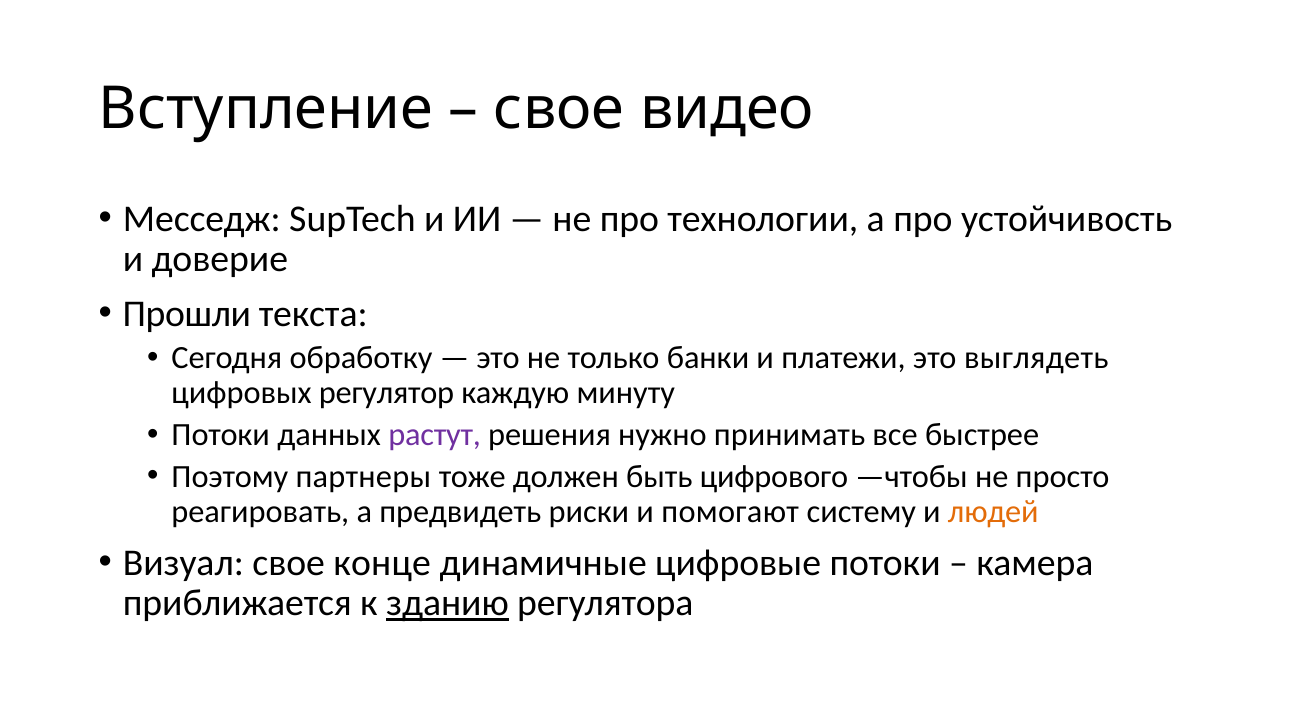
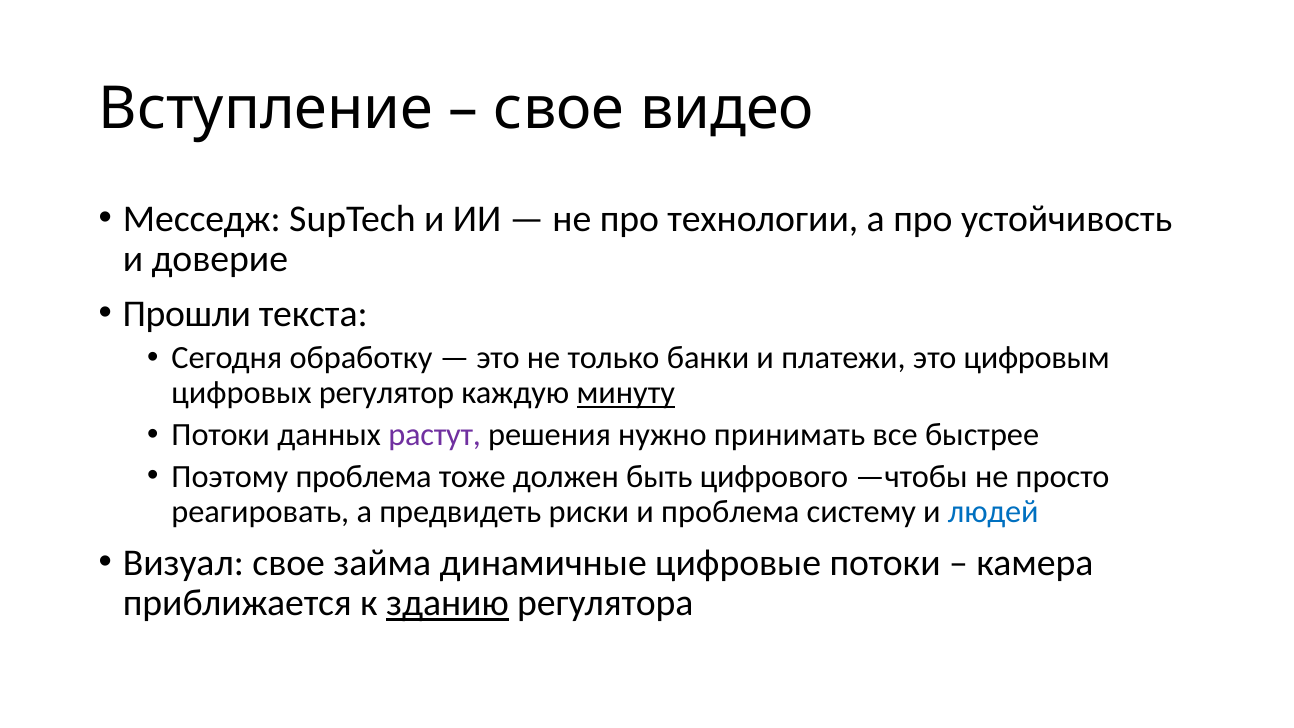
выглядеть: выглядеть -> цифровым (1037, 358)
минуту underline: none -> present (626, 393)
Поэтому партнеры: партнеры -> проблема (364, 476)
и помогают: помогают -> проблема (730, 511)
людей colour: orange -> blue (993, 511)
конце: конце -> займа (382, 563)
